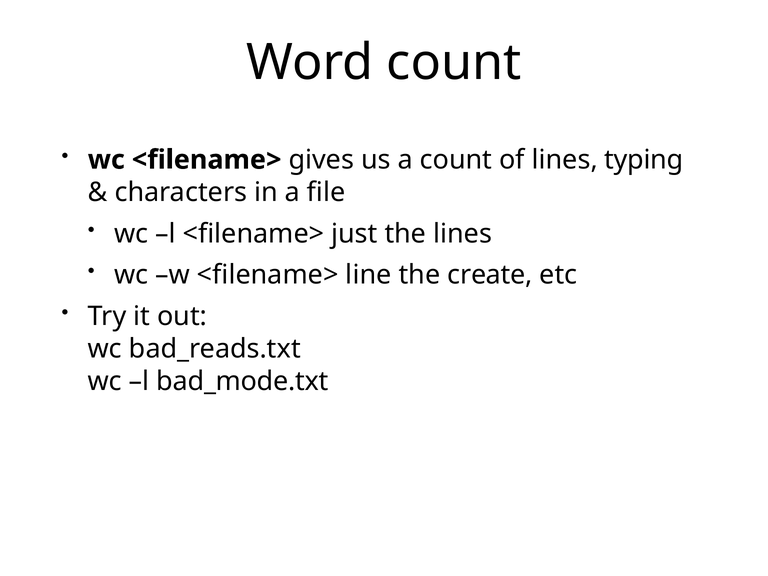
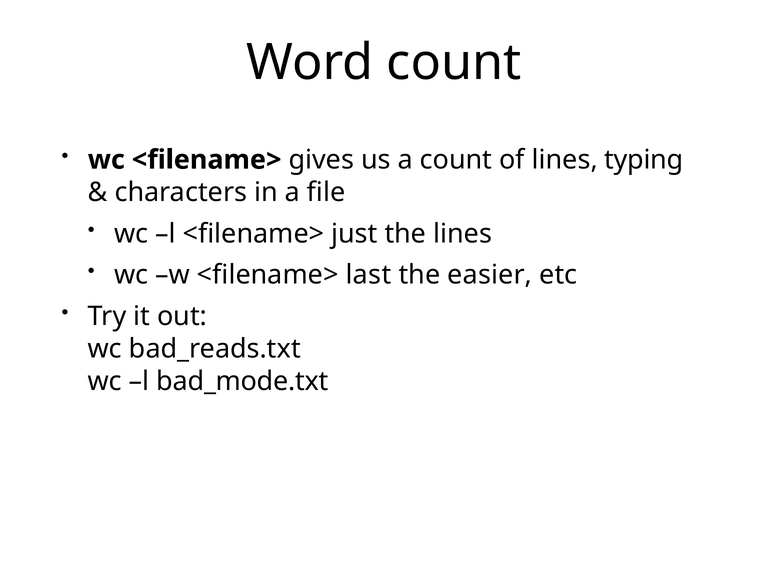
line: line -> last (368, 275)
create: create -> easier (490, 275)
